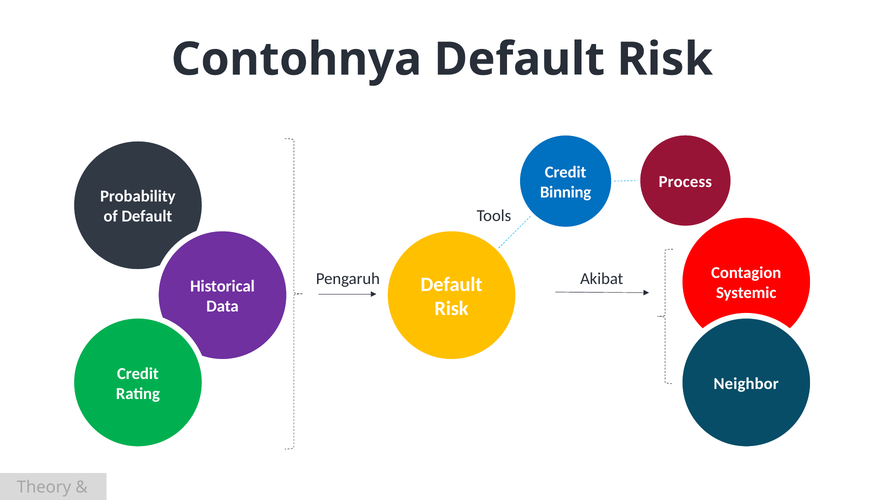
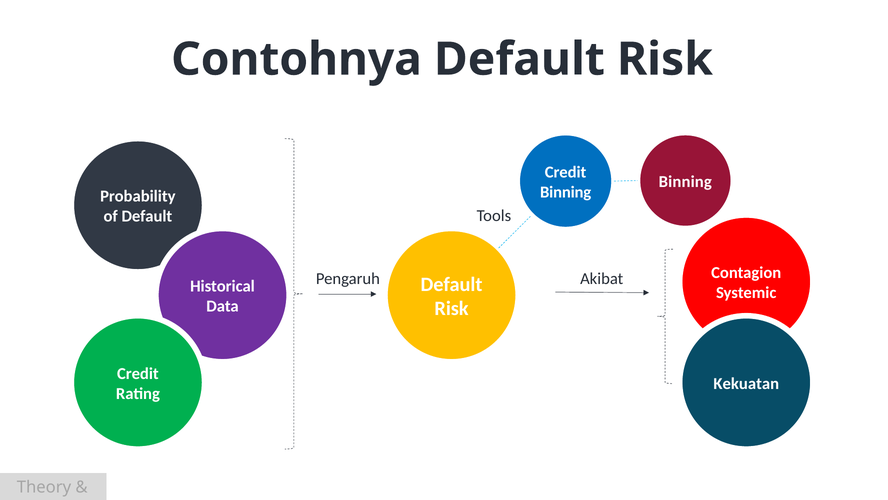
Process: Process -> Binning (685, 182)
Neighbor: Neighbor -> Kekuatan (746, 383)
